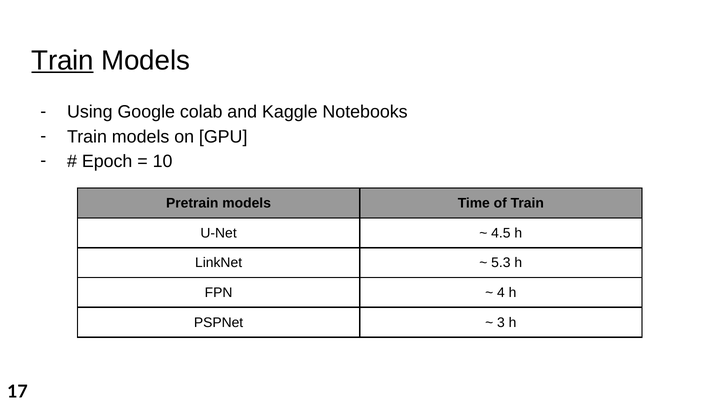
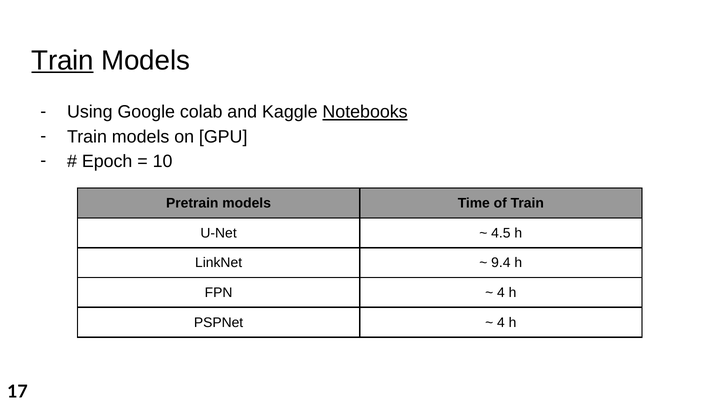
Notebooks underline: none -> present (365, 112)
5.3: 5.3 -> 9.4 (501, 263)
3: 3 -> 4 (501, 323)
